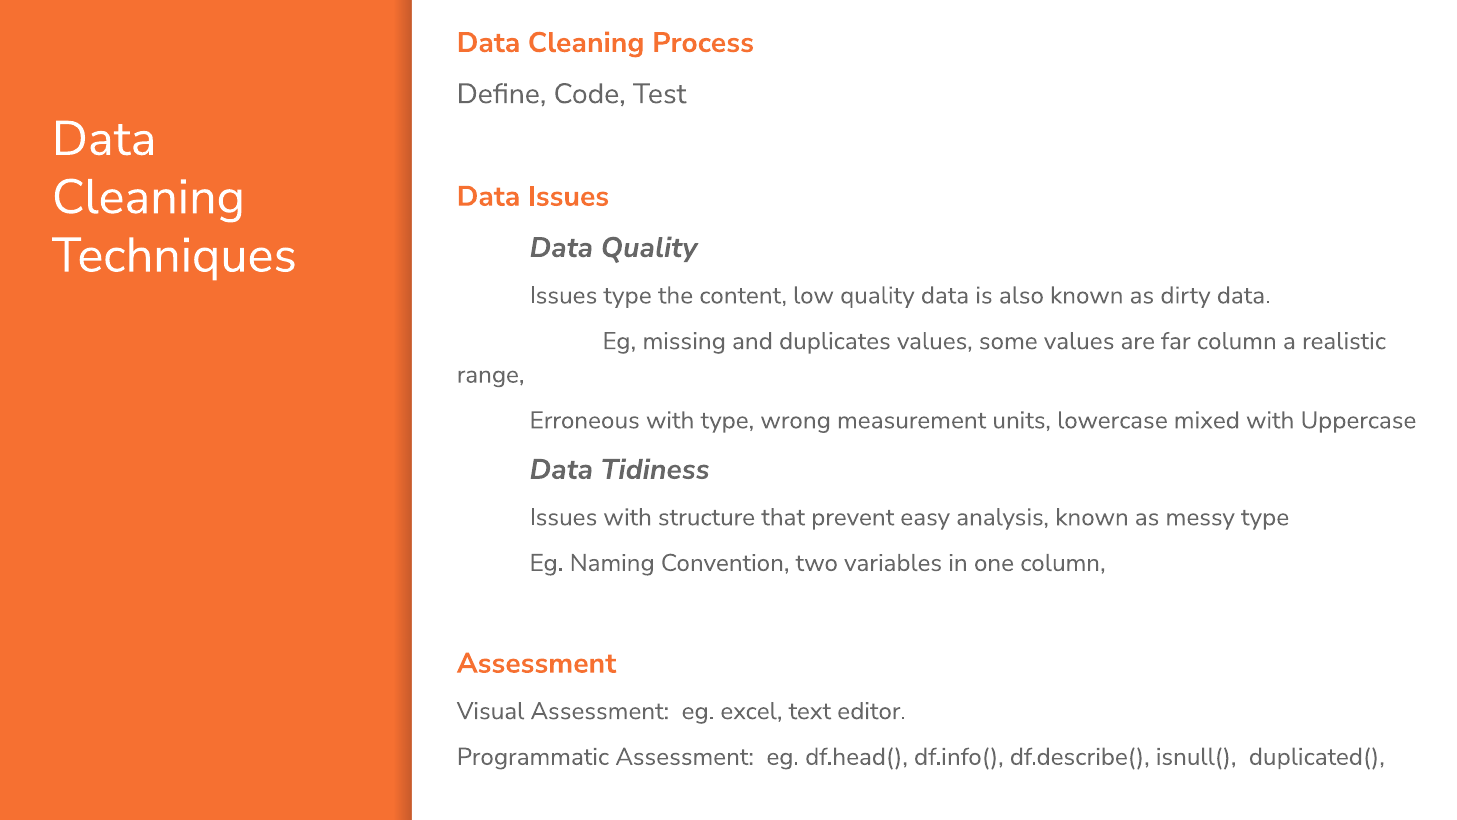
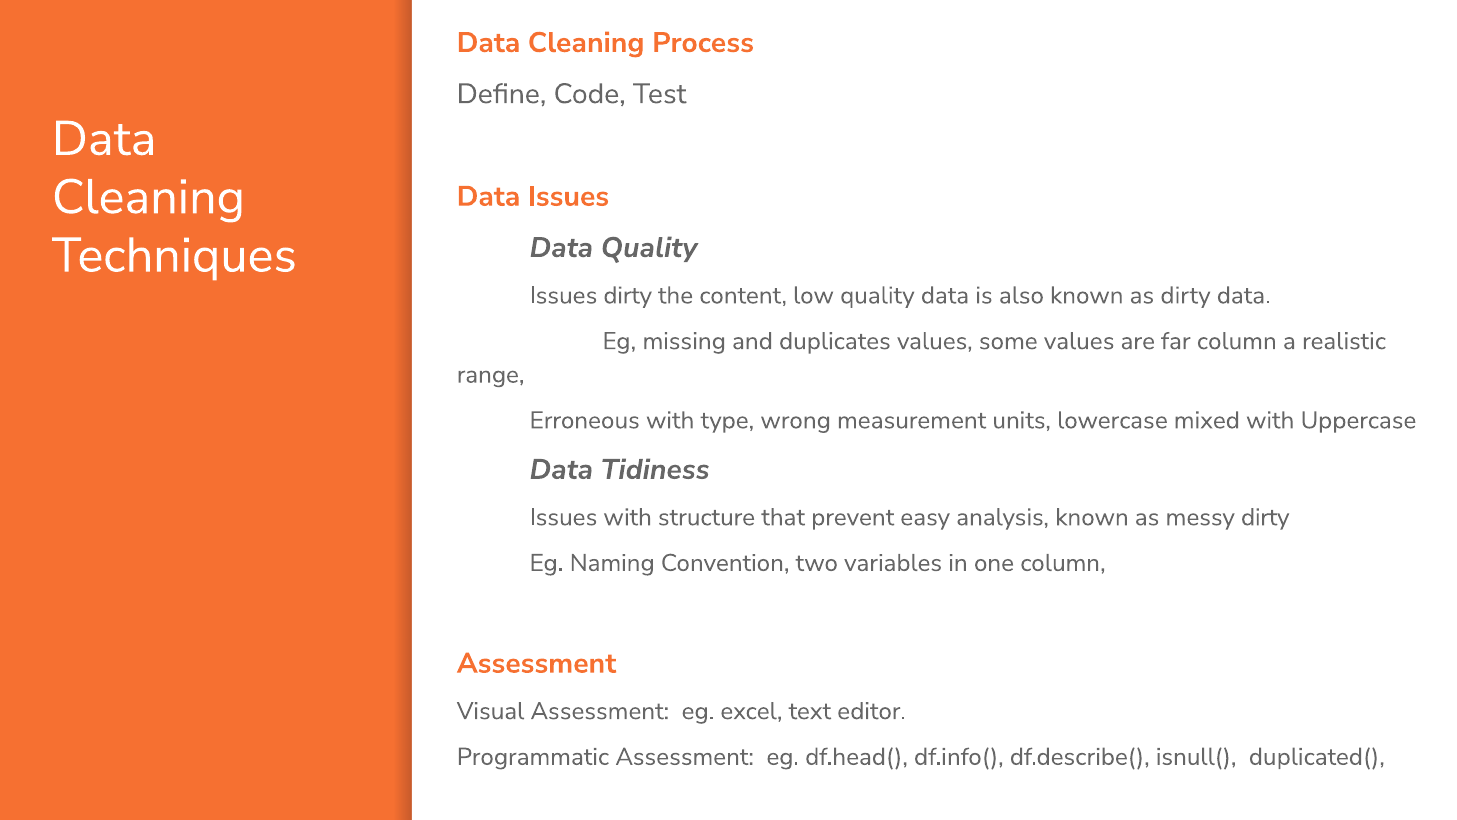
Issues type: type -> dirty (628, 295)
messy type: type -> dirty (1265, 517)
